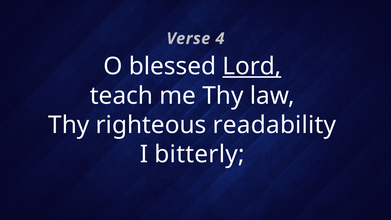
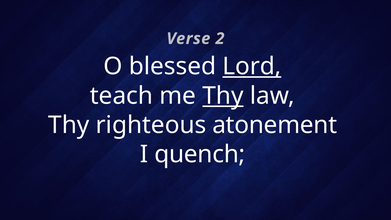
4: 4 -> 2 (220, 39)
Thy underline: none -> present (223, 96)
readability: readability -> atonement (275, 125)
bitterly: bitterly -> quench (200, 154)
